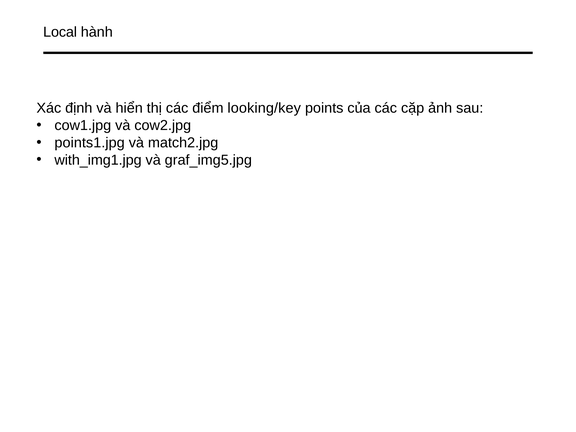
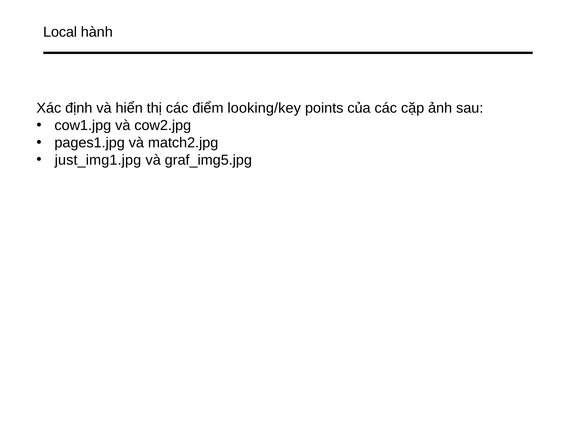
points1.jpg: points1.jpg -> pages1.jpg (90, 143)
with_img1.jpg: with_img1.jpg -> just_img1.jpg (98, 160)
